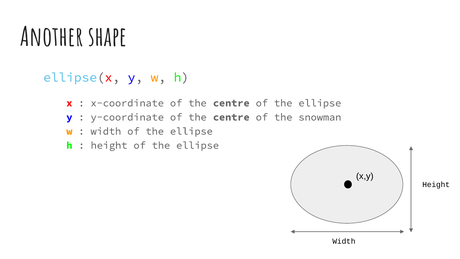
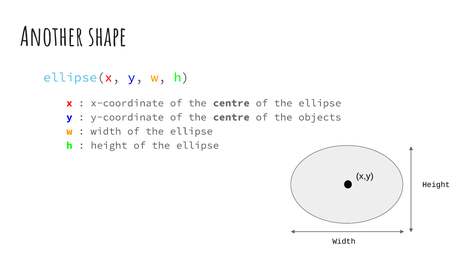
snowman: snowman -> objects (320, 117)
